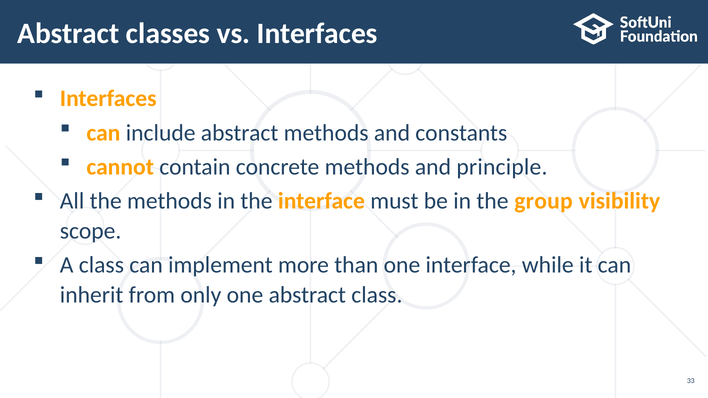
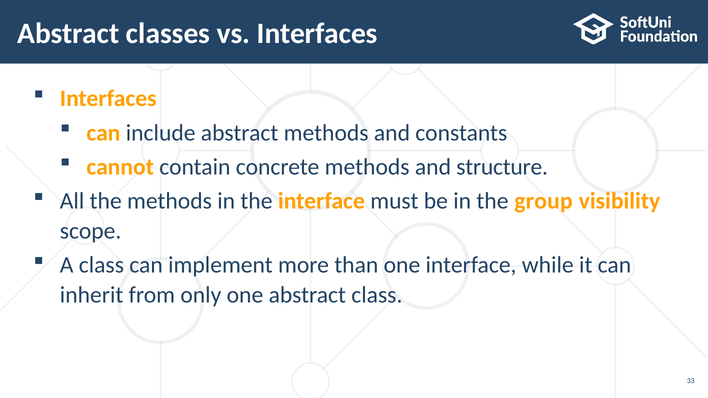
principle: principle -> structure (502, 167)
